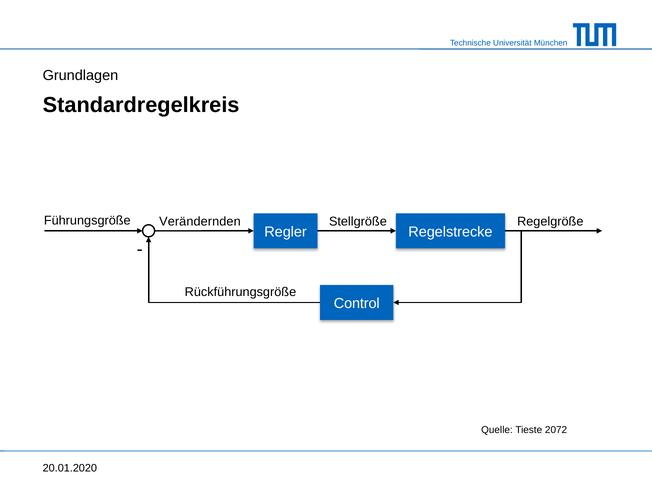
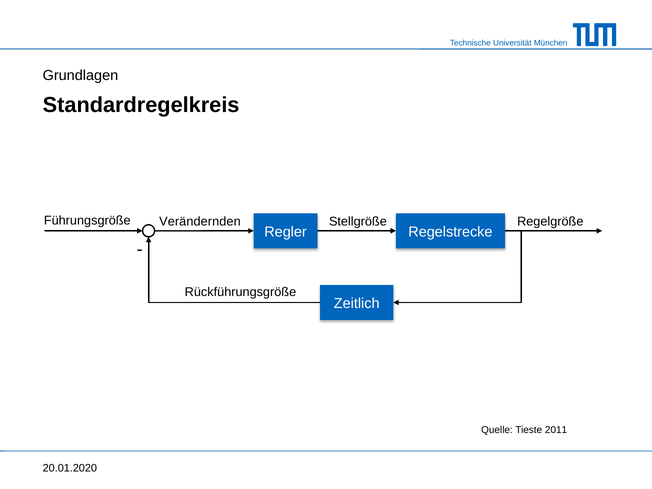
Control: Control -> Zeitlich (357, 303)
2072: 2072 -> 2011 (556, 430)
